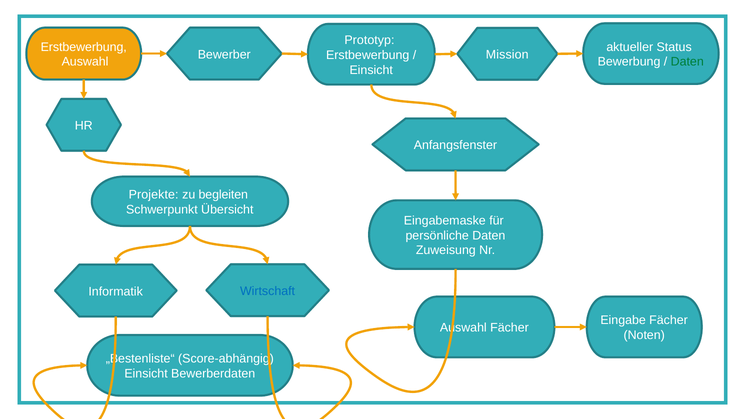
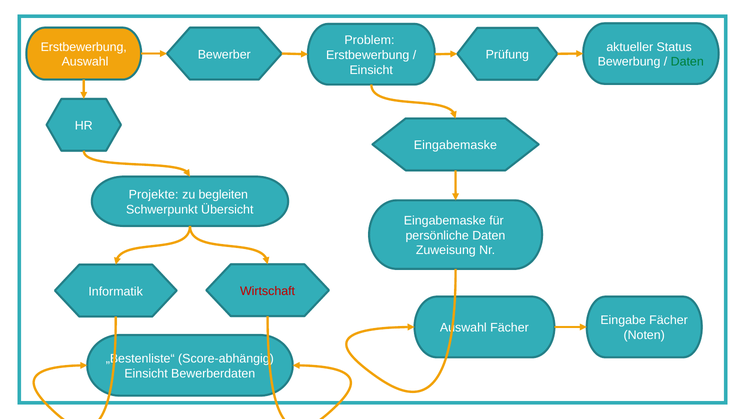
Prototyp: Prototyp -> Problem (369, 40)
Mission: Mission -> Prüfung (507, 55)
Anfangsfenster: Anfangsfenster -> Eingabemaske (455, 145)
Wirtschaft colour: blue -> red (268, 291)
